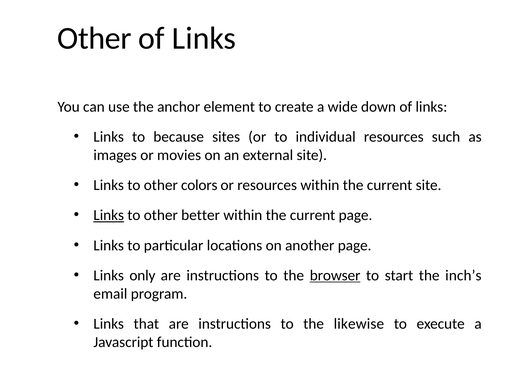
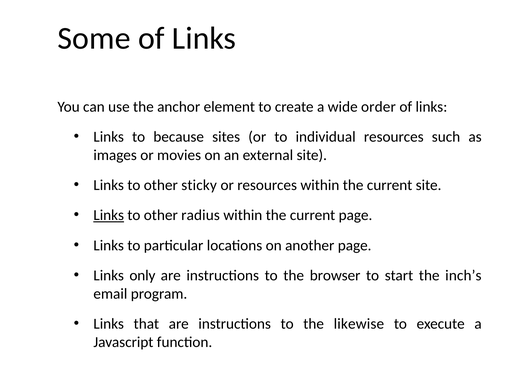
Other: Other -> Some (94, 38)
down: down -> order (378, 107)
colors: colors -> sticky (199, 185)
better: better -> radius (201, 216)
browser underline: present -> none (335, 276)
